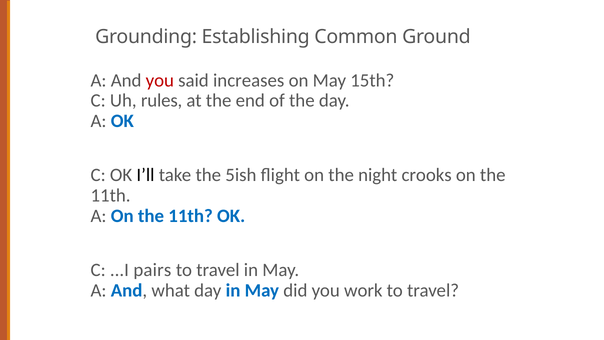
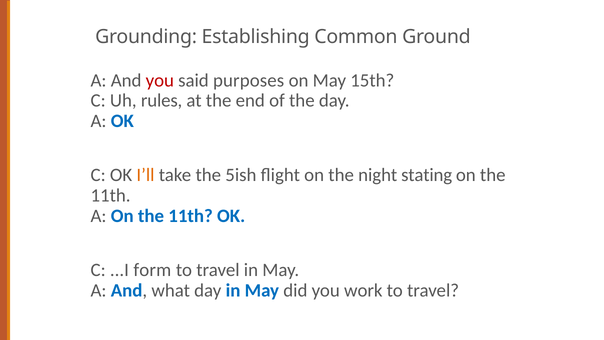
increases: increases -> purposes (249, 80)
I’ll colour: black -> orange (145, 175)
crooks: crooks -> stating (427, 175)
pairs: pairs -> form (152, 270)
